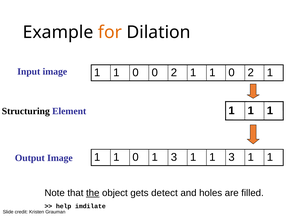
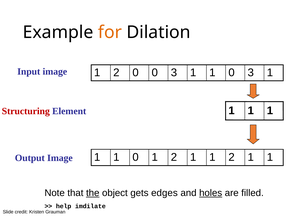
1: 1 -> 2 (116, 73)
0 0 2: 2 -> 3 (174, 73)
1 0 2: 2 -> 3 (251, 73)
Structuring colour: black -> red (26, 111)
0 1 3: 3 -> 2 (174, 157)
1 1 3: 3 -> 2 (232, 157)
detect: detect -> edges (164, 193)
holes underline: none -> present (211, 193)
